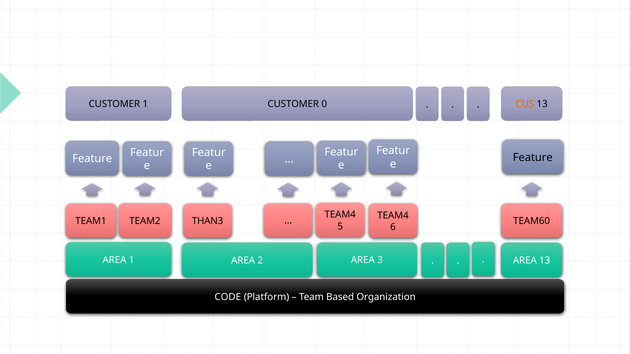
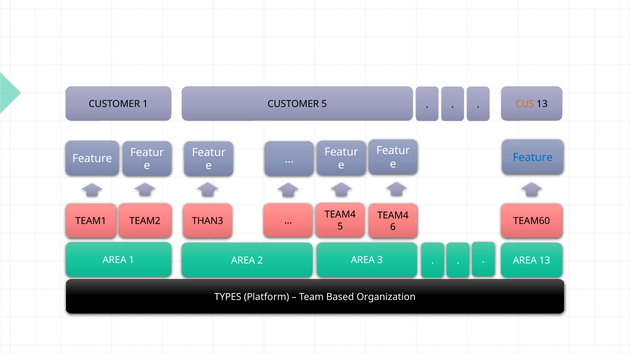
CUSTOMER 0: 0 -> 5 (324, 104)
Feature colour: black -> blue (533, 157)
CODE: CODE -> TYPES (228, 297)
